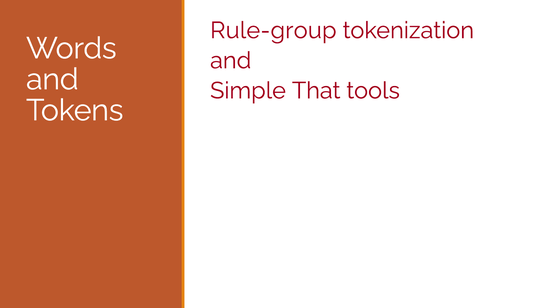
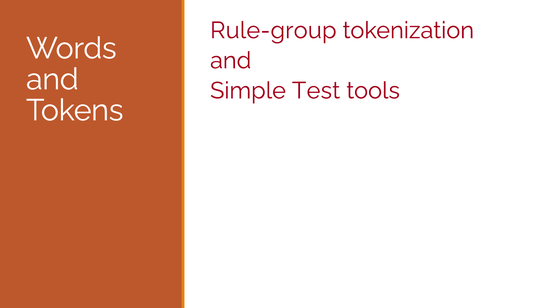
That: That -> Test (316, 91)
